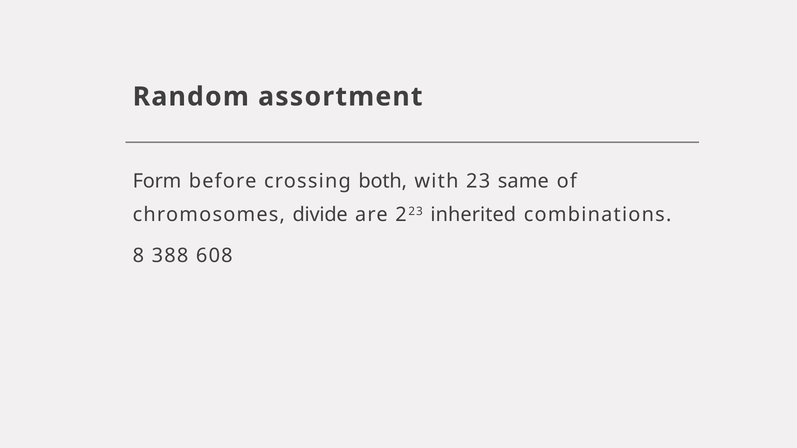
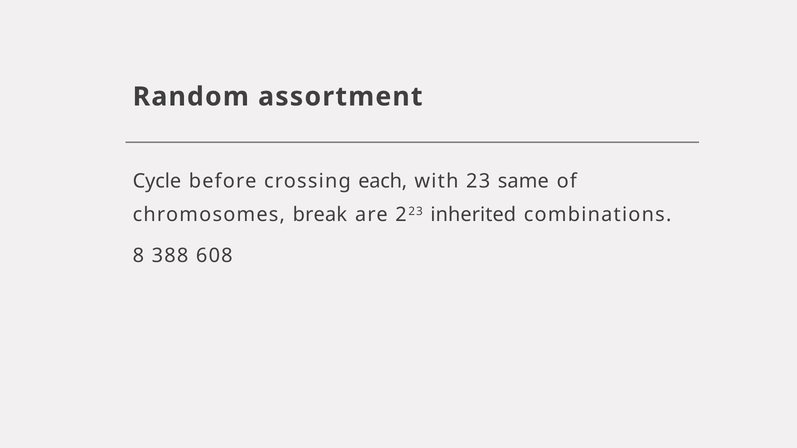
Form: Form -> Cycle (157, 181)
both: both -> each (383, 181)
divide: divide -> break (320, 215)
